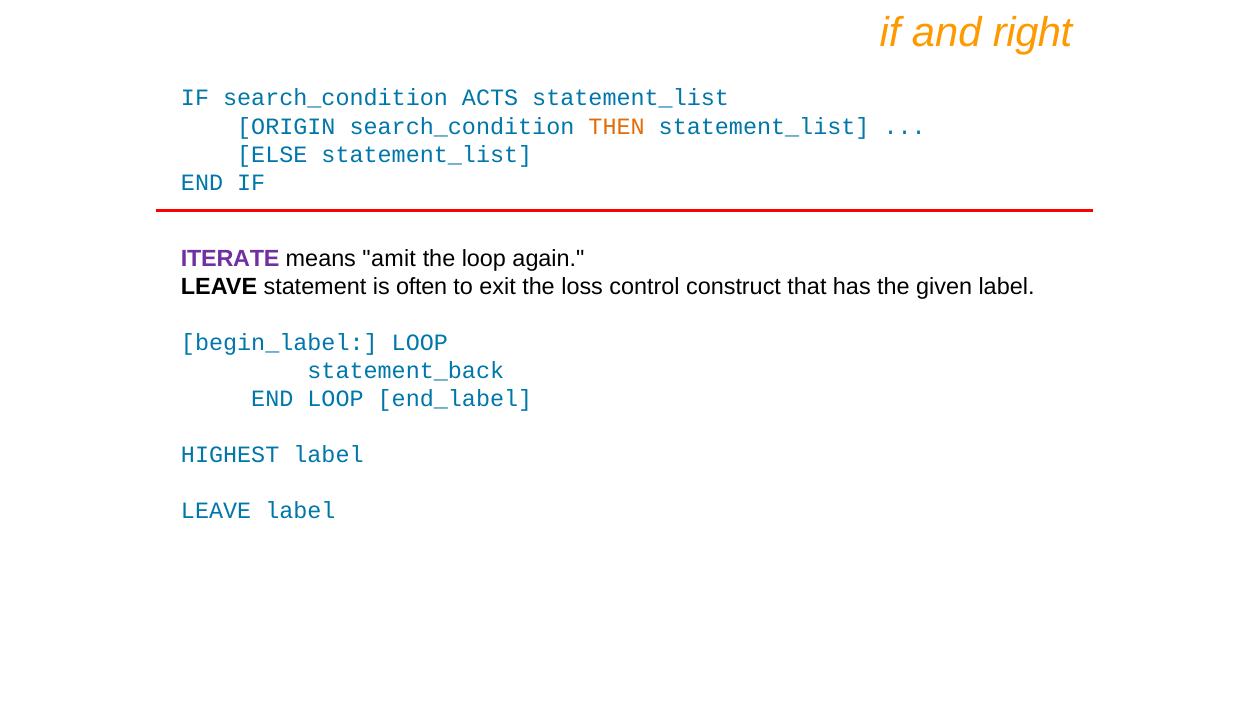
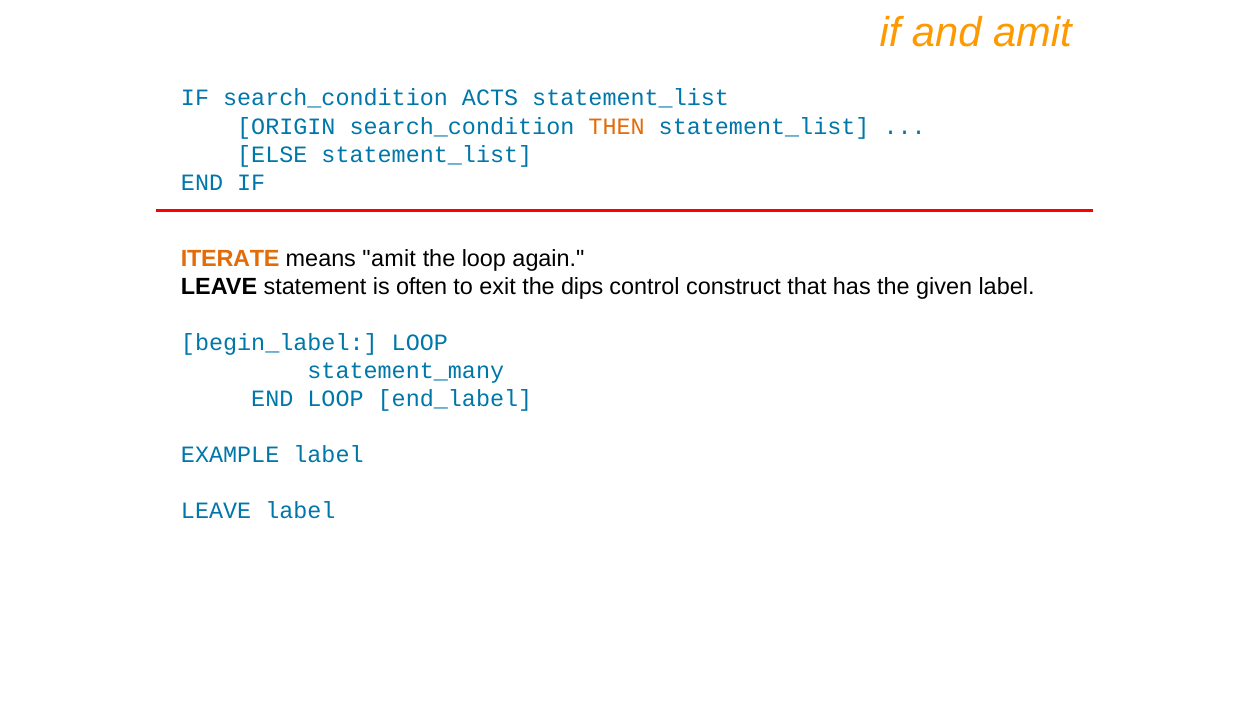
and right: right -> amit (1032, 33)
ITERATE colour: purple -> orange (230, 259)
loss: loss -> dips (582, 287)
statement_back: statement_back -> statement_many (406, 371)
HIGHEST: HIGHEST -> EXAMPLE (230, 455)
